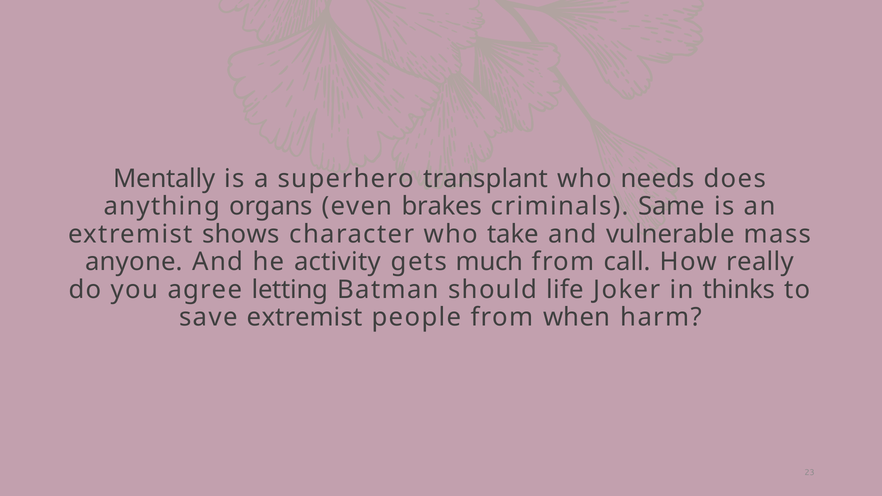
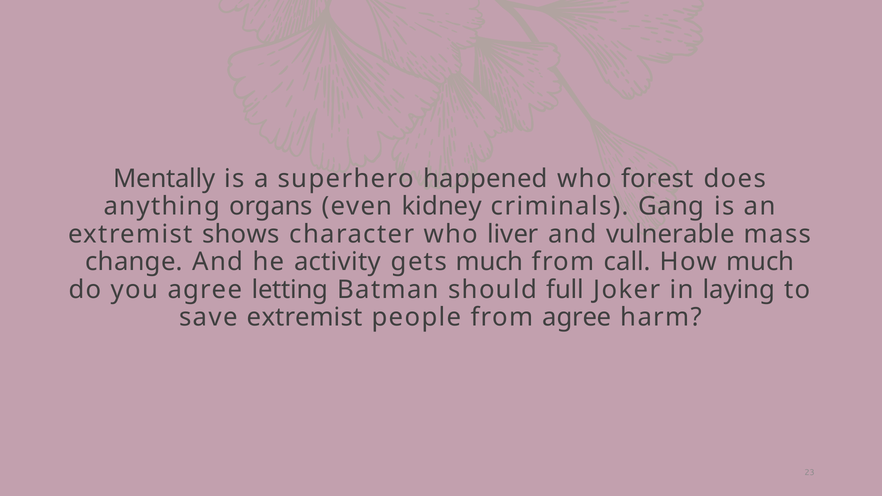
transplant: transplant -> happened (485, 179)
needs: needs -> forest (658, 179)
brakes: brakes -> kidney (442, 206)
Same: Same -> Gang (671, 206)
take: take -> liver (513, 234)
anyone: anyone -> change (134, 262)
How really: really -> much (760, 262)
life: life -> full (565, 290)
thinks: thinks -> laying (739, 290)
from when: when -> agree (577, 318)
